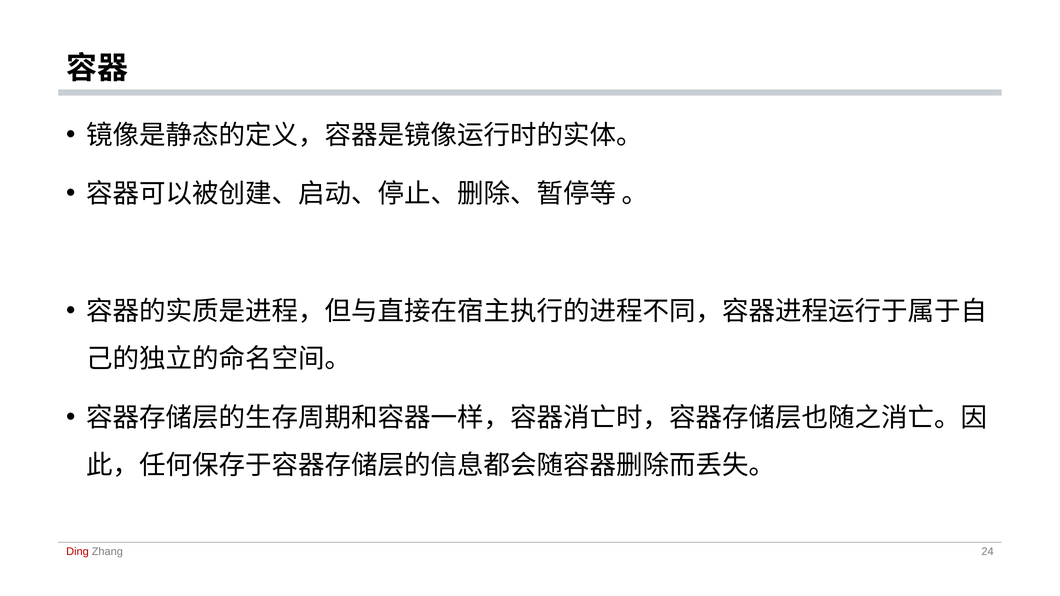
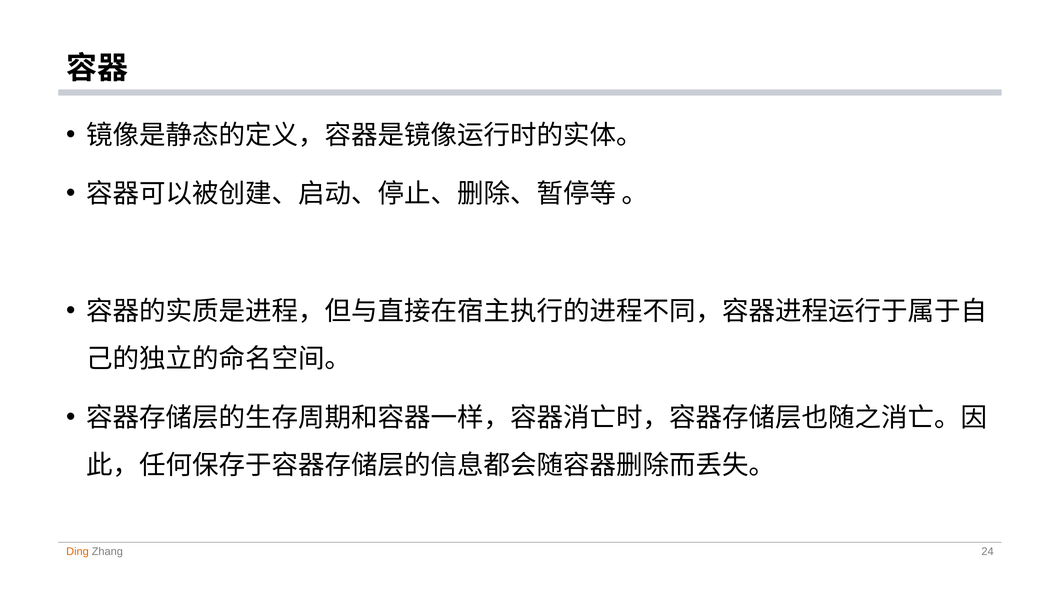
Ding colour: red -> orange (78, 552)
